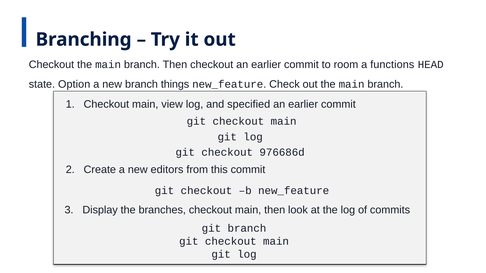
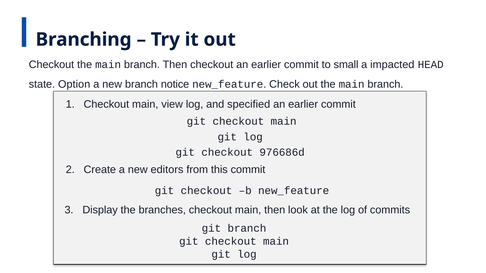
room: room -> small (346, 65)
functions: functions -> impacted (392, 65)
things: things -> notice (175, 84)
